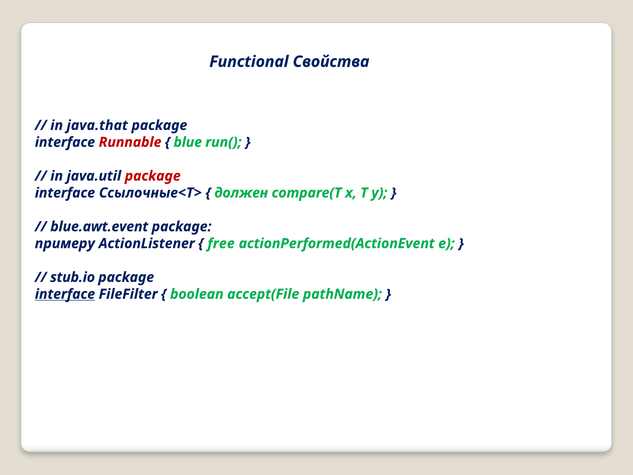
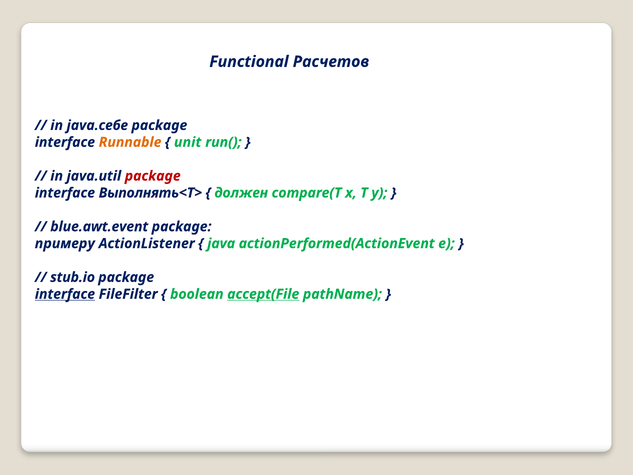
Свойства: Свойства -> Расчетов (331, 62)
java.that: java.that -> java.себе (97, 125)
Runnable colour: red -> orange (130, 142)
blue: blue -> unit (188, 142)
Ссылочные<T>: Ссылочные<T> -> Выполнять<T> (150, 193)
free: free -> java (221, 243)
accept(File underline: none -> present (263, 294)
